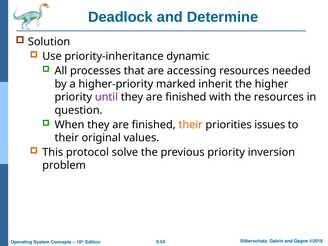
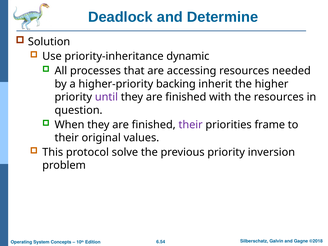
marked: marked -> backing (176, 84)
their colour: orange -> purple (191, 125)
issues: issues -> frame (270, 125)
